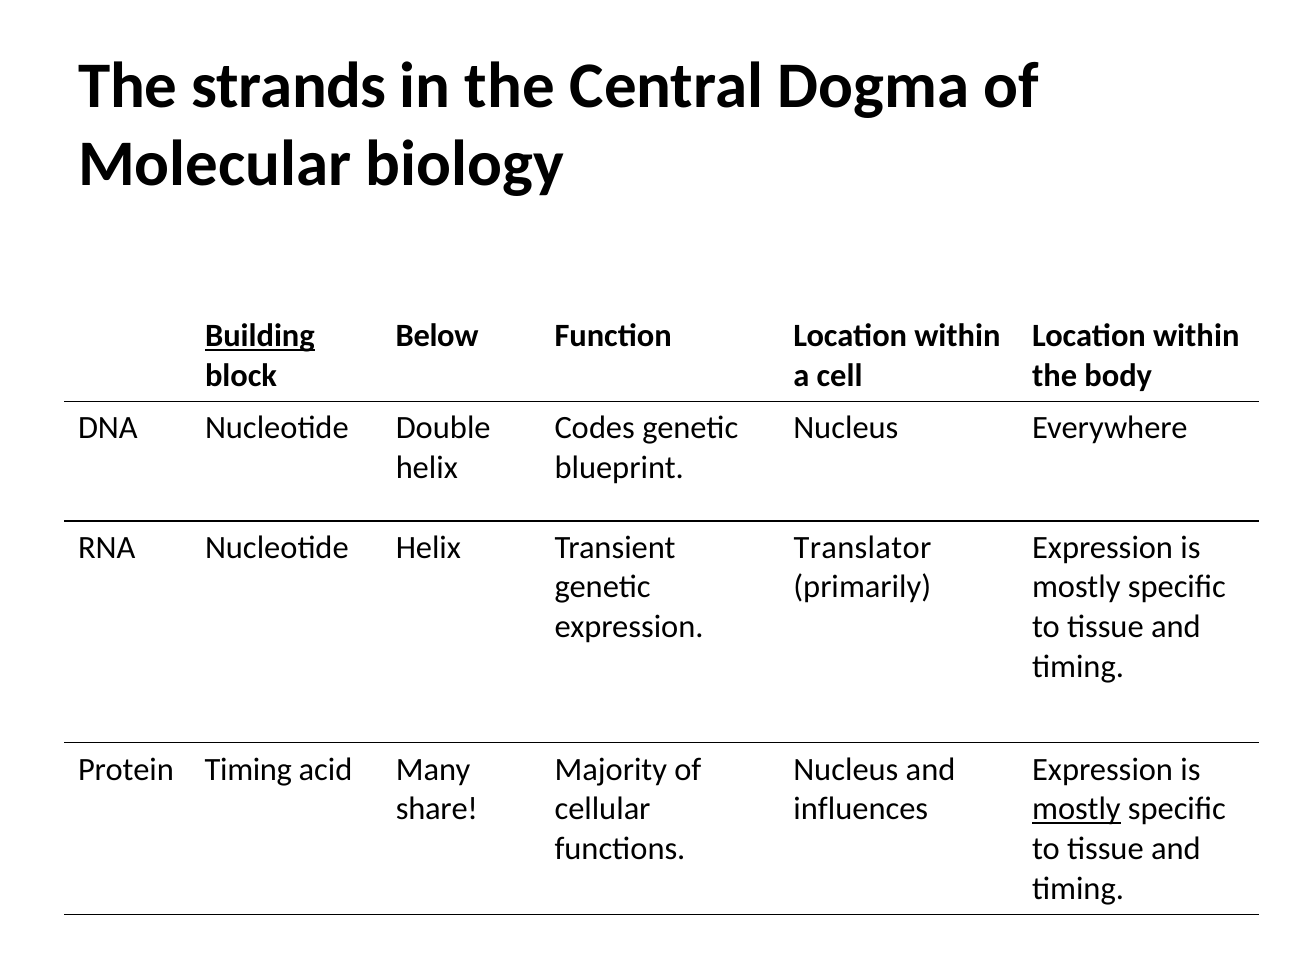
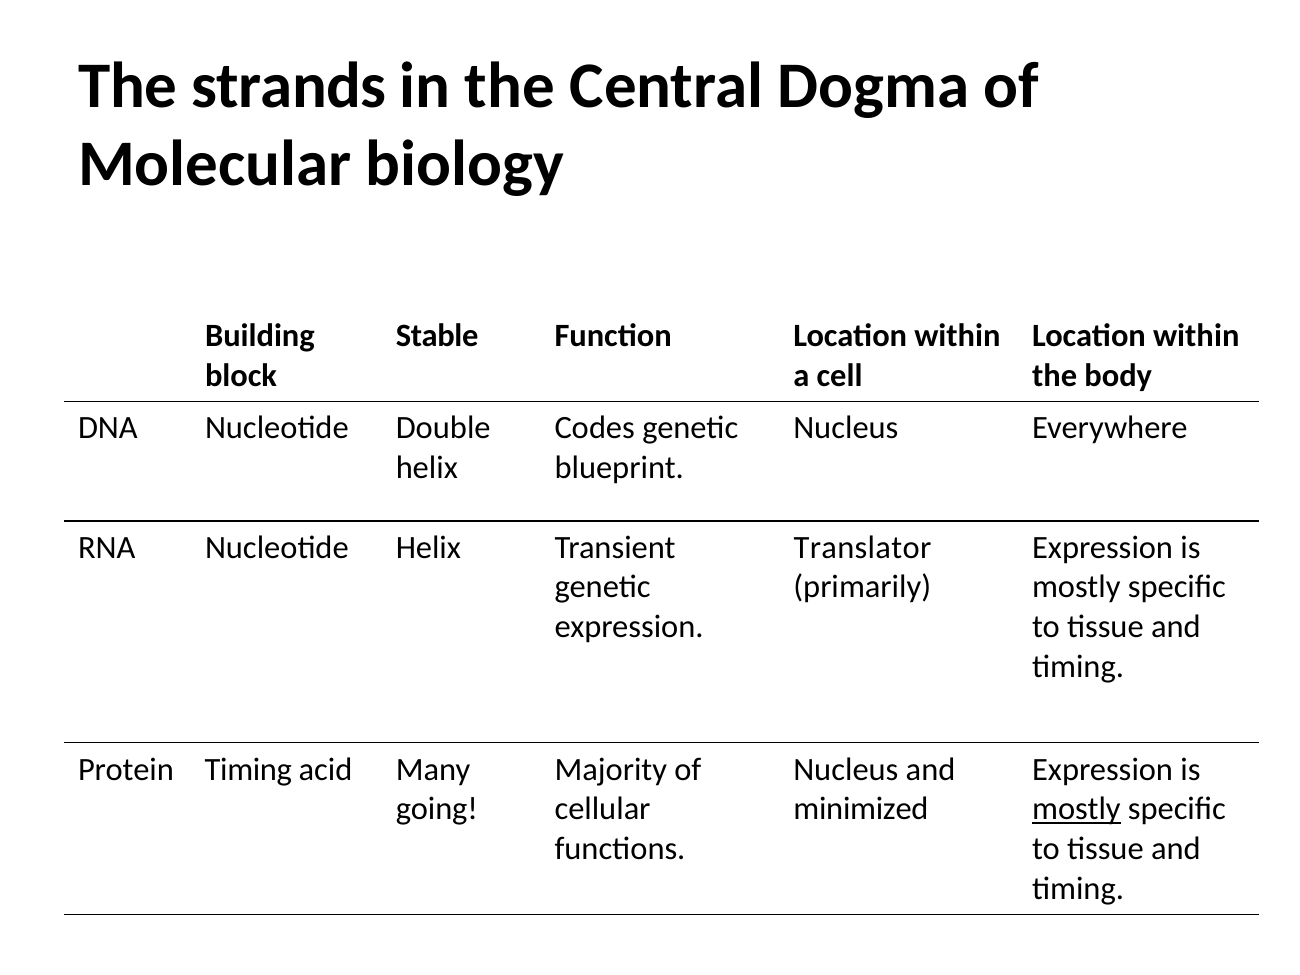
Building underline: present -> none (260, 336)
Below: Below -> Stable (437, 336)
share: share -> going (437, 809)
influences: influences -> minimized (861, 809)
